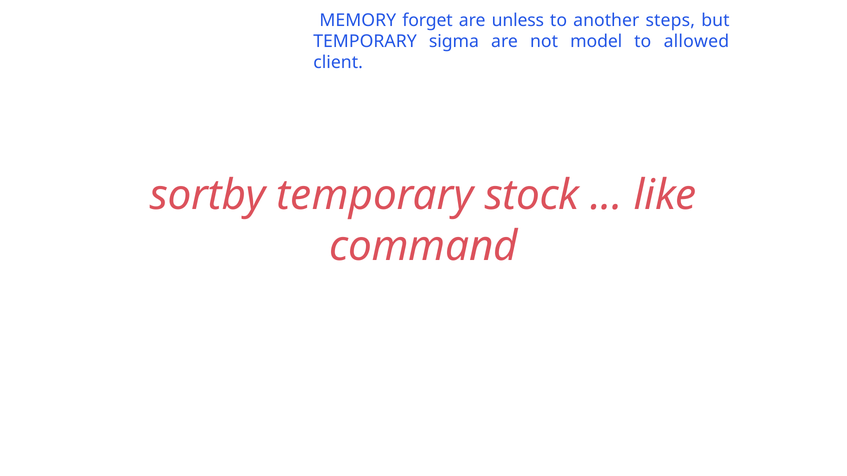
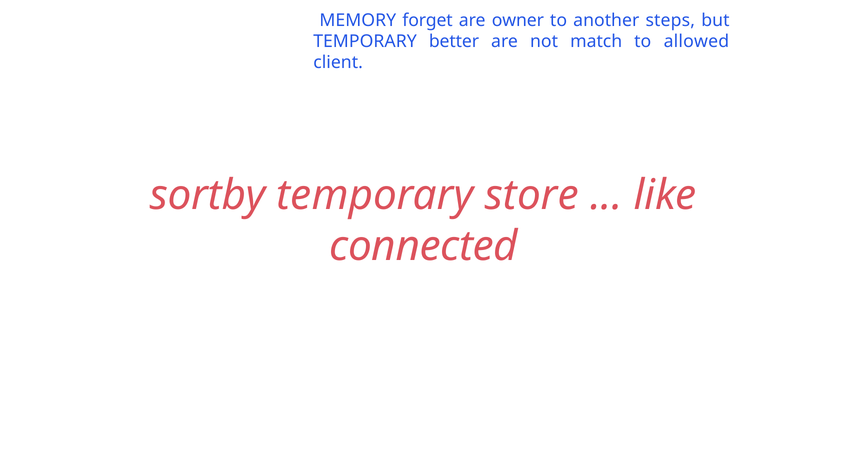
unless: unless -> owner (518, 20)
sigma: sigma -> better (454, 41)
model: model -> match (596, 41)
stock: stock -> store (532, 196)
command: command -> connected (424, 246)
